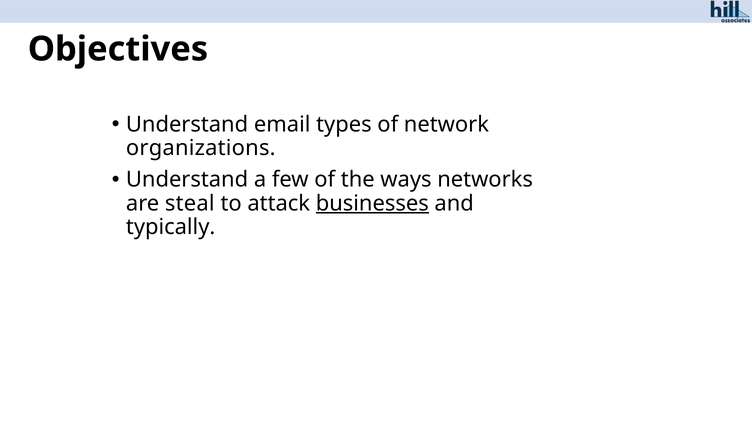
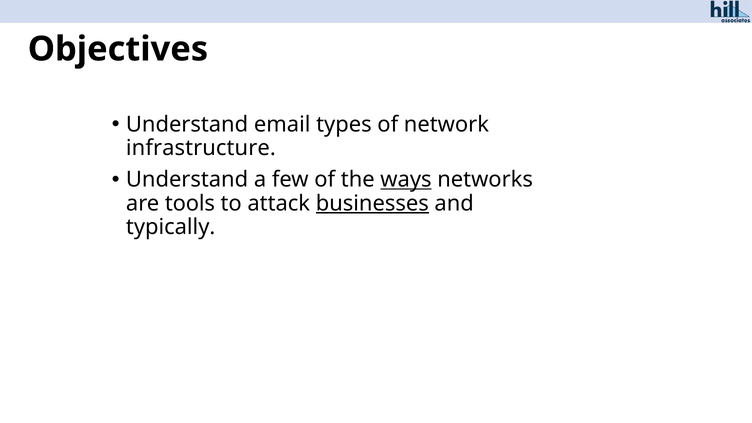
organizations: organizations -> infrastructure (201, 148)
ways underline: none -> present (406, 180)
steal: steal -> tools (190, 203)
